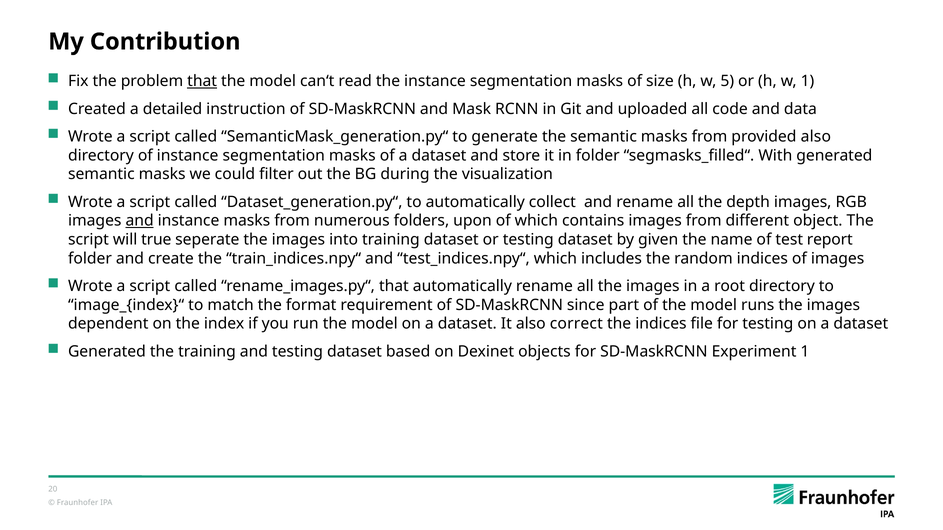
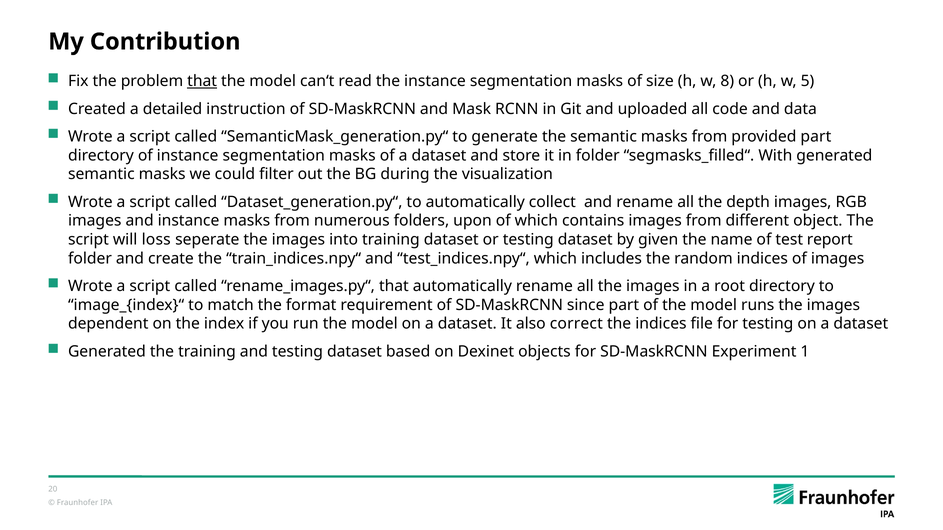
5: 5 -> 8 (727, 81)
w 1: 1 -> 5 (807, 81)
provided also: also -> part (816, 137)
and underline: present -> none (140, 221)
true: true -> loss (156, 240)
